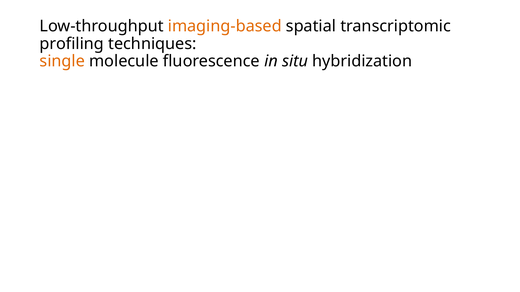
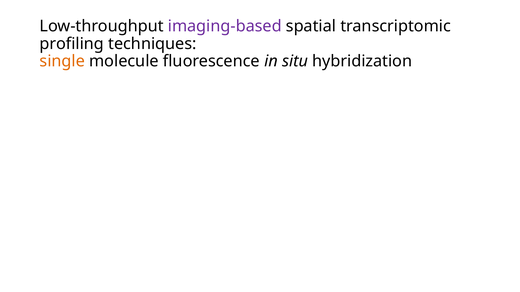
imaging-based colour: orange -> purple (225, 26)
